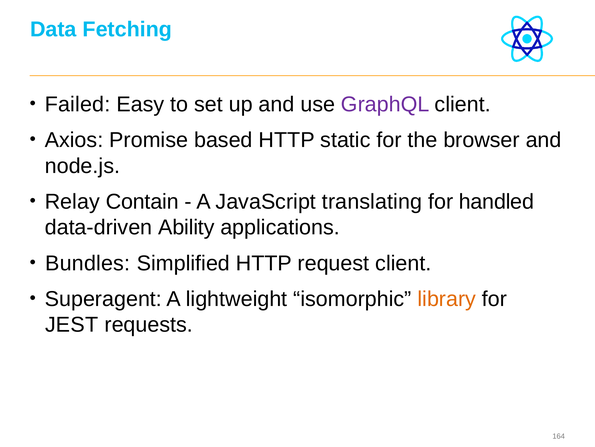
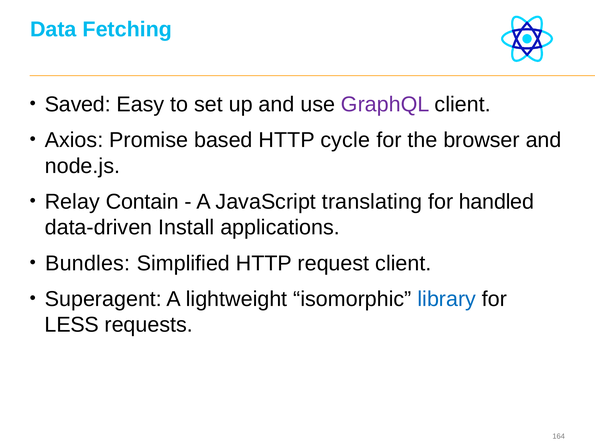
Failed: Failed -> Saved (78, 104)
static: static -> cycle (345, 140)
Ability: Ability -> Install (186, 227)
library colour: orange -> blue (447, 298)
JEST: JEST -> LESS (72, 324)
